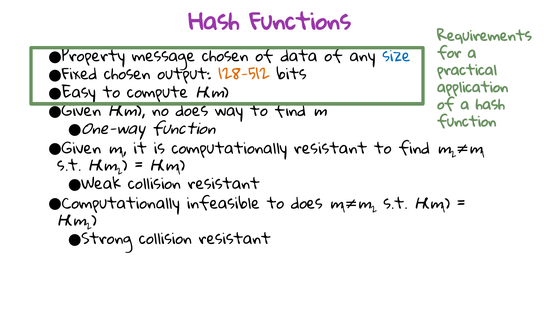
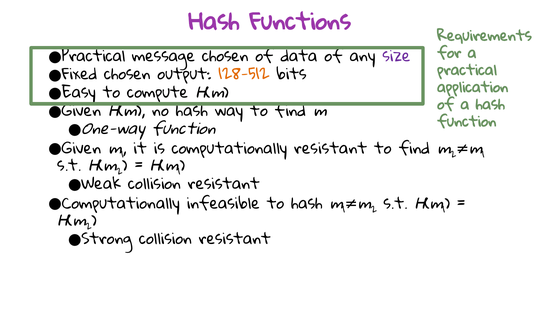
Property: Property -> Practical (94, 56)
size colour: blue -> purple (397, 56)
no does: does -> hash (192, 111)
to does: does -> hash (307, 204)
